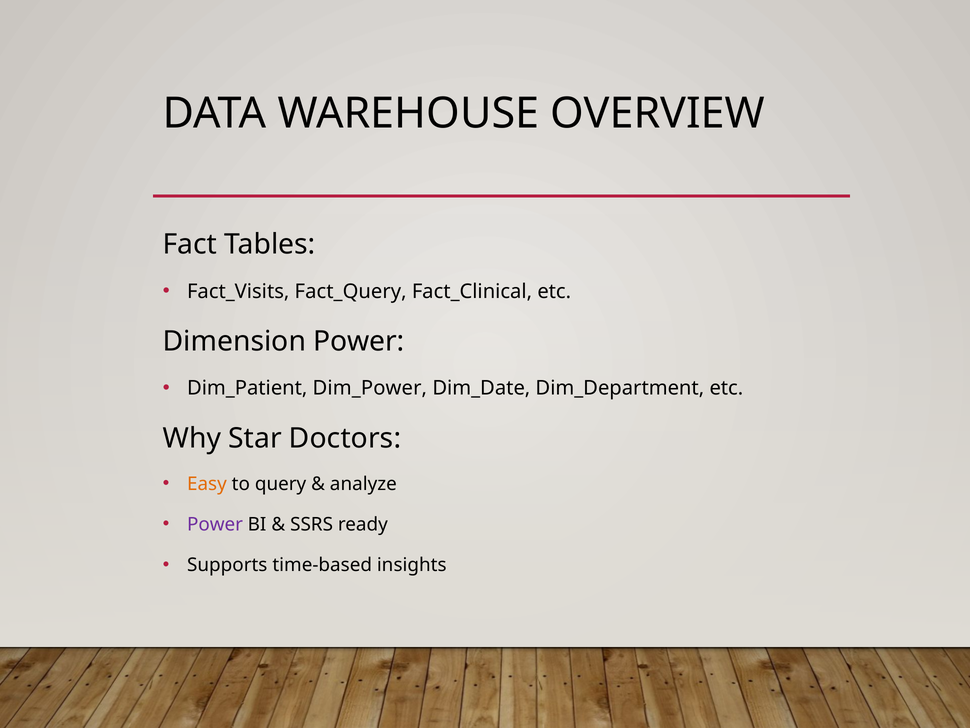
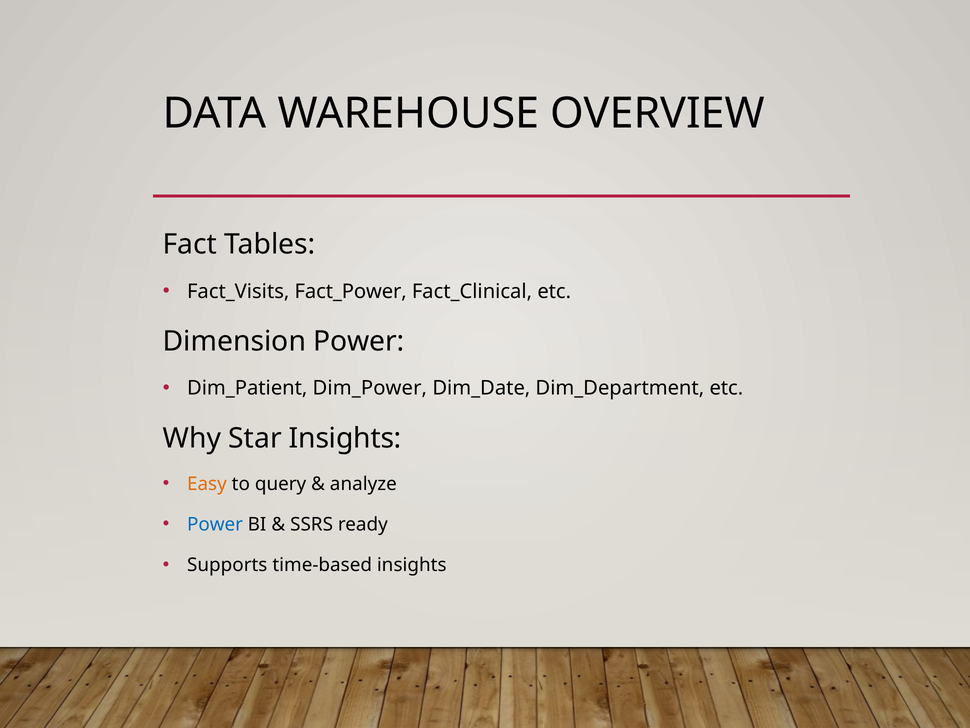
Fact_Query: Fact_Query -> Fact_Power (351, 291)
Star Doctors: Doctors -> Insights (345, 438)
Power colour: purple -> blue (215, 524)
